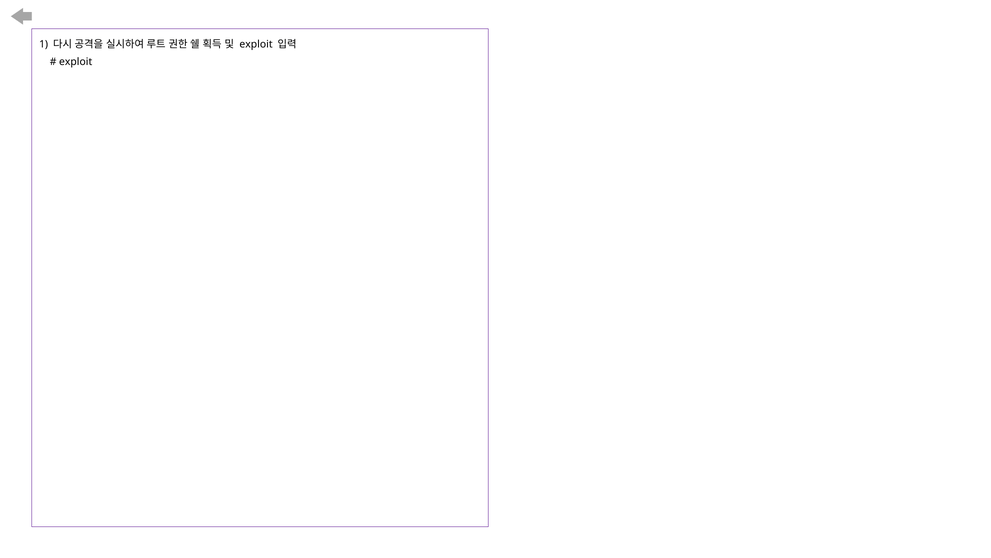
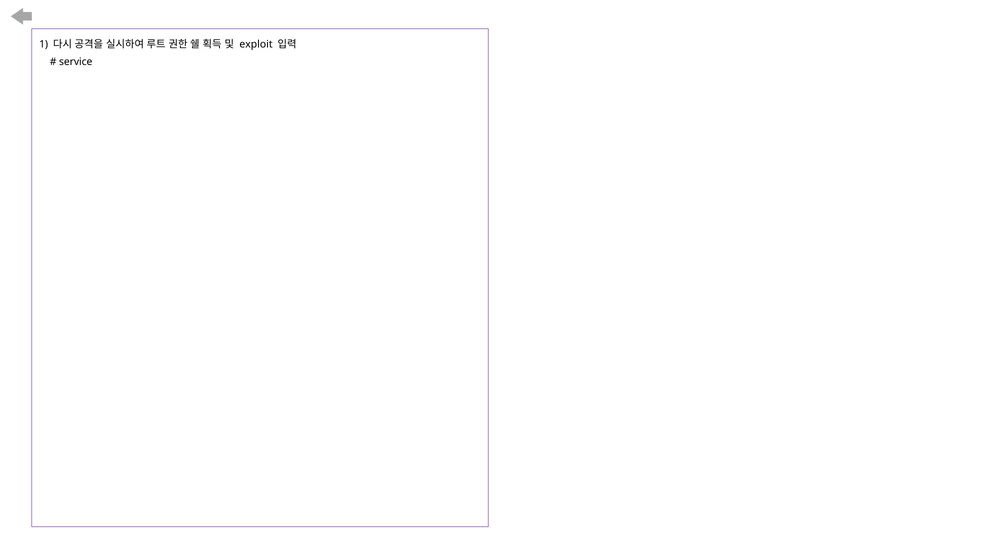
exploit: exploit -> service (76, 62)
